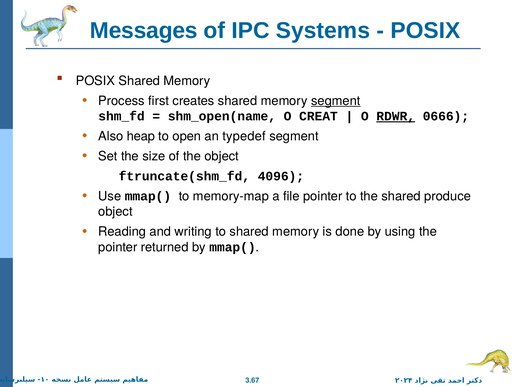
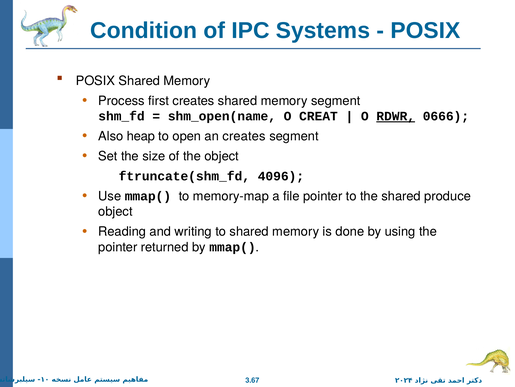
Messages: Messages -> Condition (144, 30)
segment underline: present -> none (336, 101)
an typedef: typedef -> creates (244, 136)
